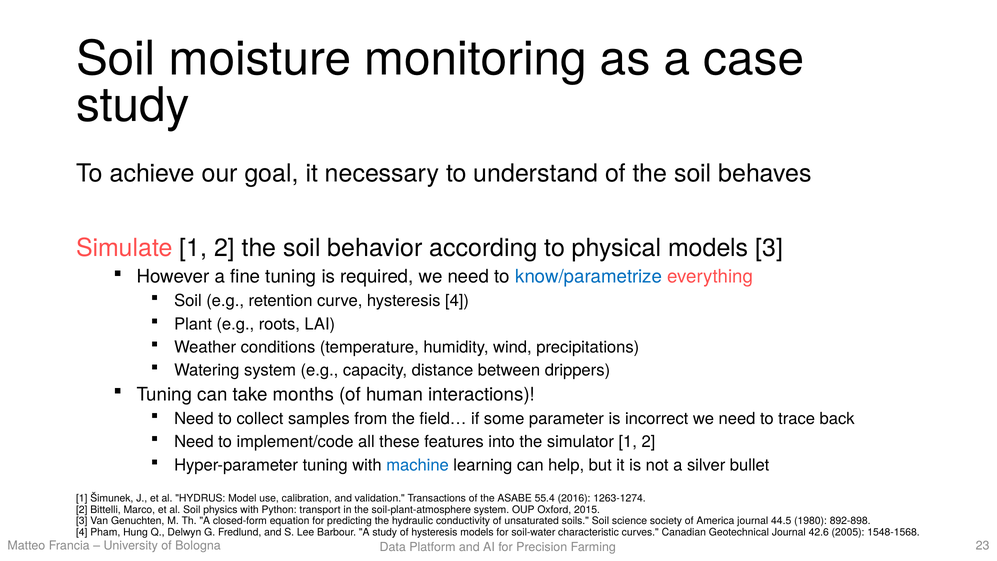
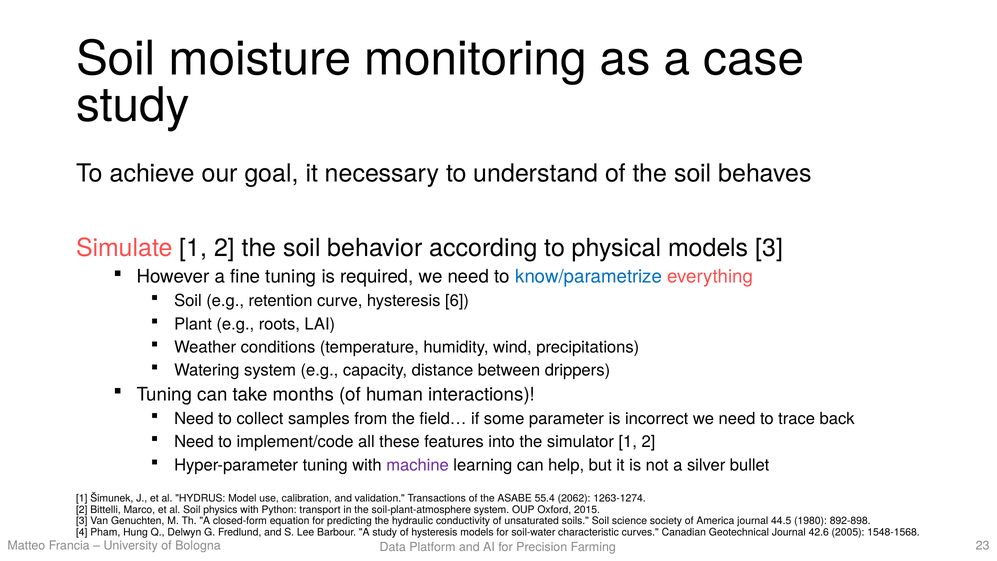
hysteresis 4: 4 -> 6 (457, 301)
machine colour: blue -> purple (418, 465)
2016: 2016 -> 2062 (574, 498)
